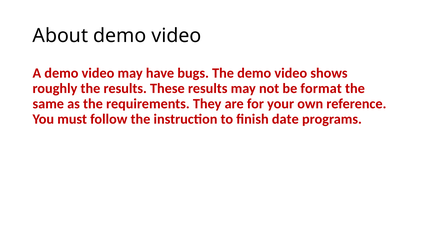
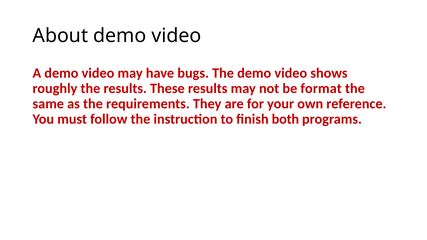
date: date -> both (285, 119)
